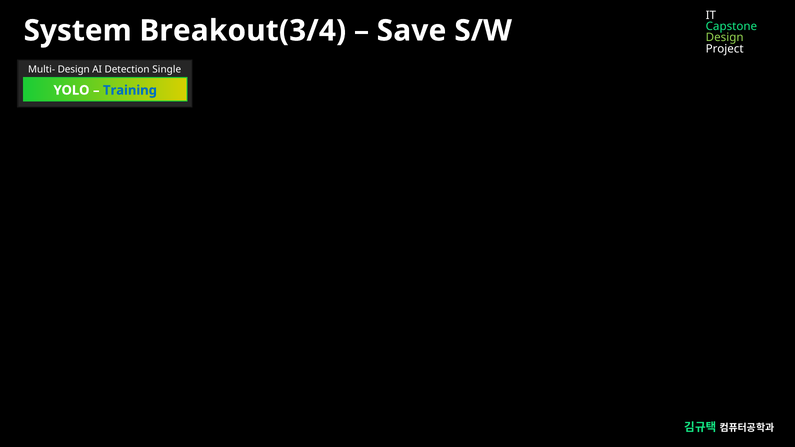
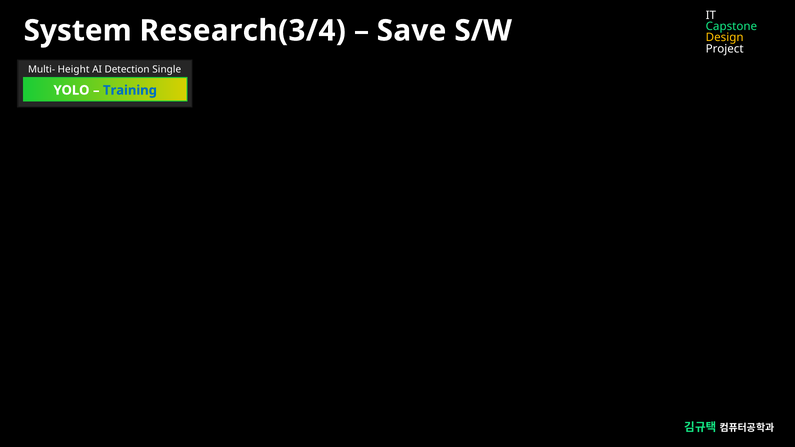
Breakout(3/4: Breakout(3/4 -> Research(3/4 (243, 31)
Design colour: light green -> yellow (725, 38)
Multi- Design: Design -> Height (74, 70)
